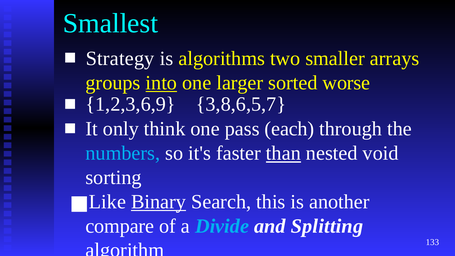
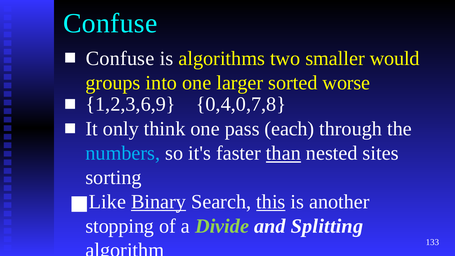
Smallest: Smallest -> Confuse (110, 23)
Strategy: Strategy -> Confuse (120, 58)
arrays: arrays -> would (395, 58)
into underline: present -> none (161, 83)
3,8,6,5,7: 3,8,6,5,7 -> 0,4,0,7,8 (241, 104)
void: void -> sites (381, 153)
this underline: none -> present (271, 202)
compare: compare -> stopping (120, 226)
Divide colour: light blue -> light green (222, 226)
